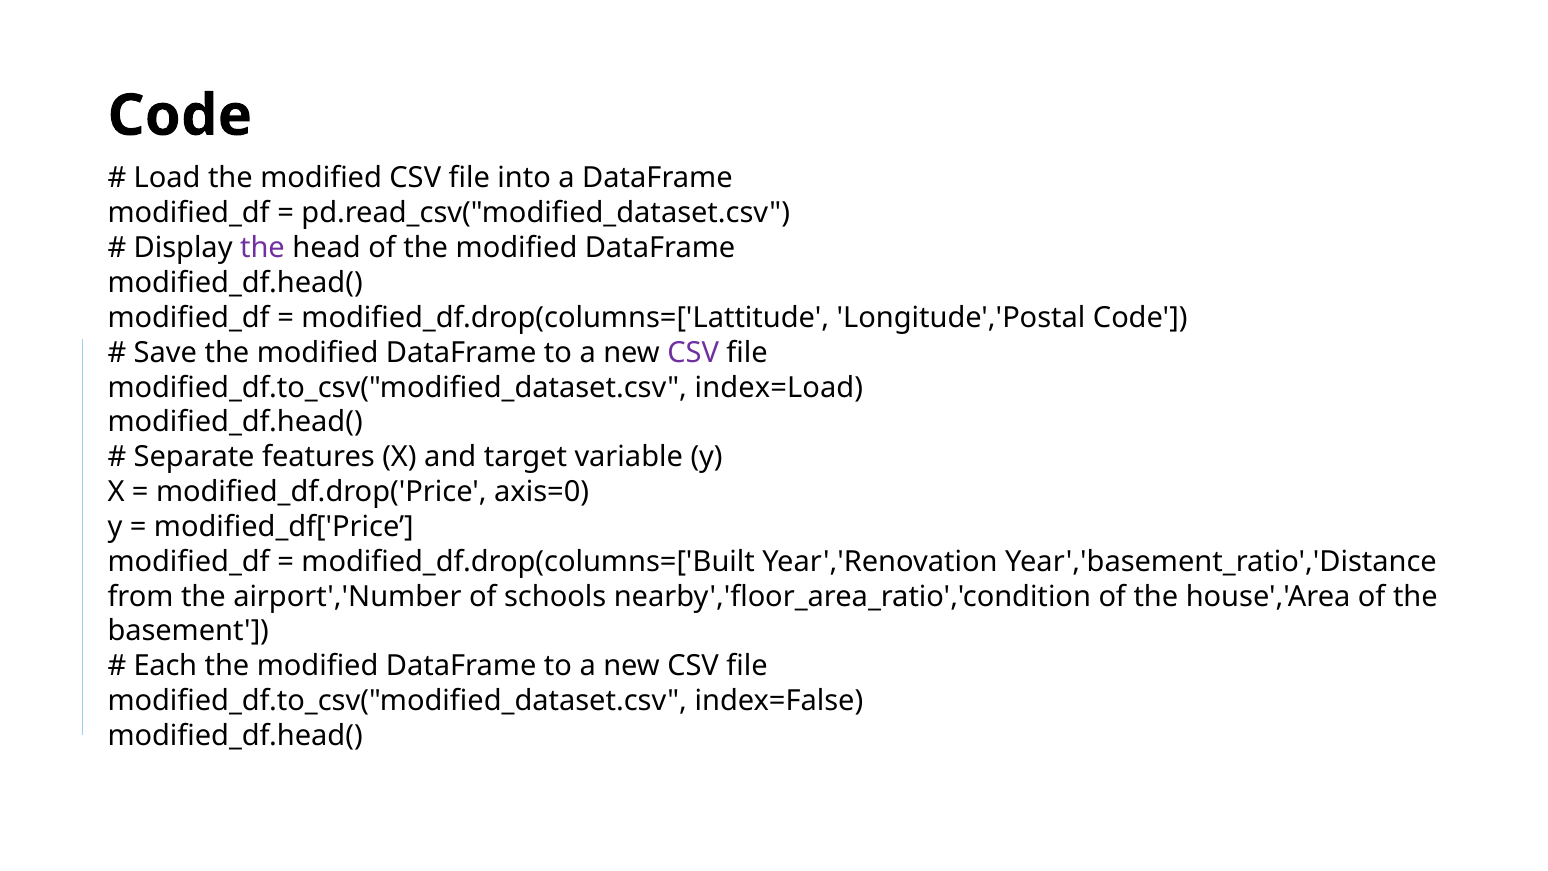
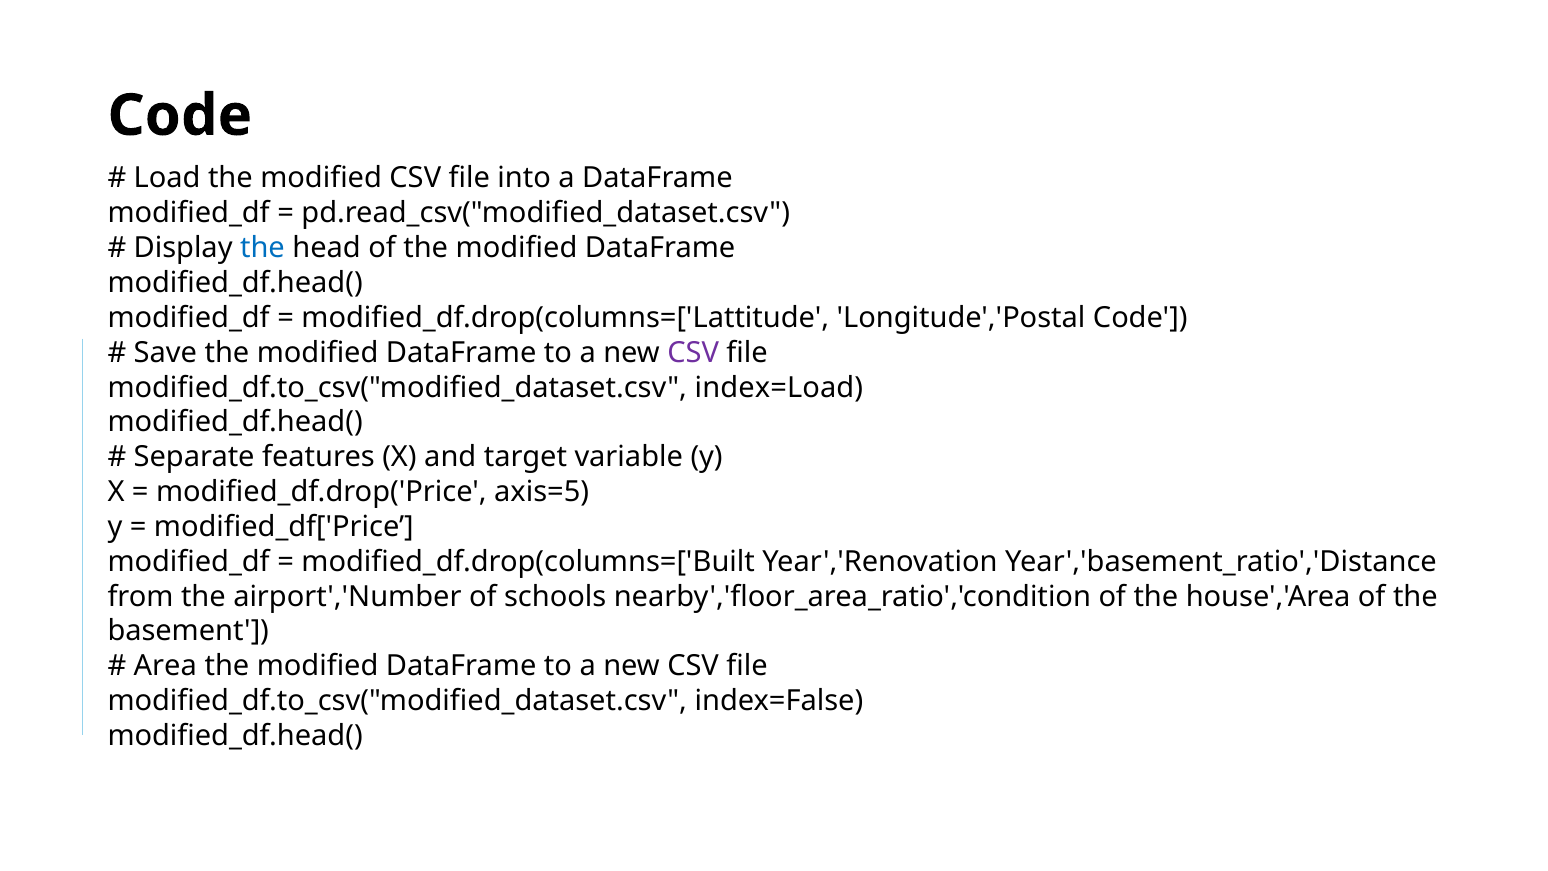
the colour: purple -> blue (262, 248)
axis=0: axis=0 -> axis=5 (542, 492)
Each: Each -> Area (165, 666)
